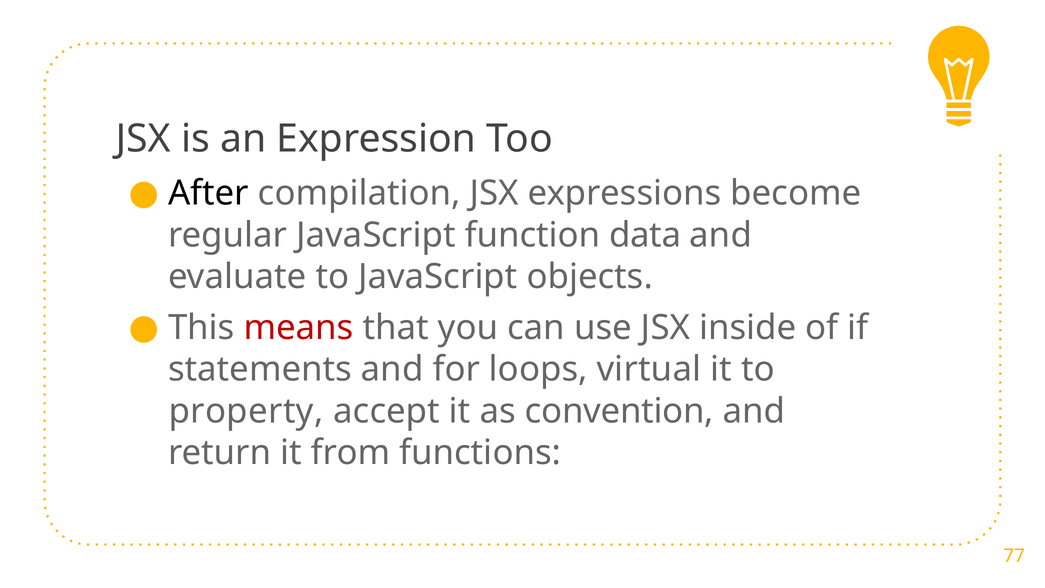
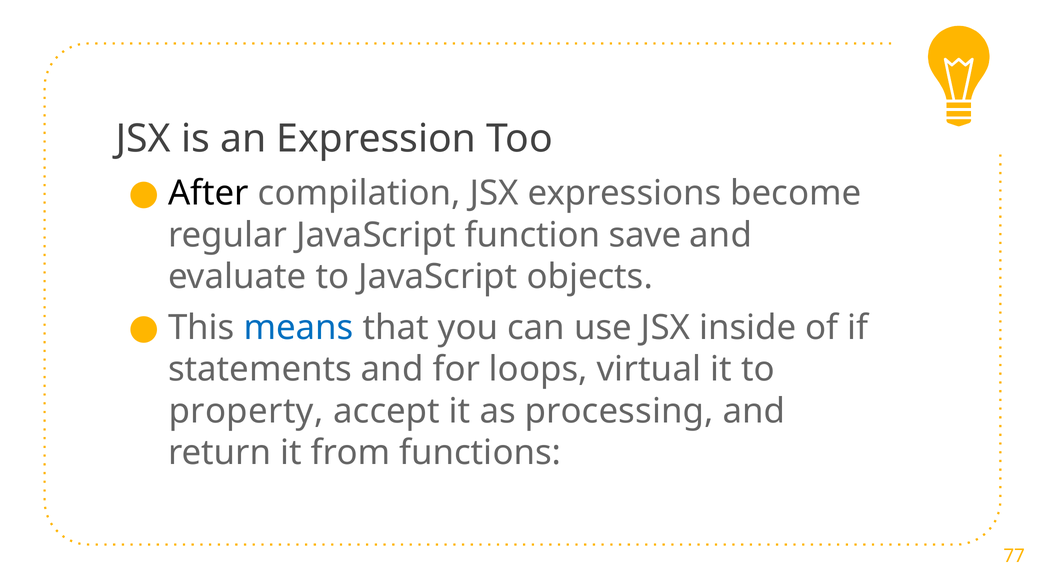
data: data -> save (645, 235)
means colour: red -> blue (299, 327)
convention: convention -> processing (619, 411)
